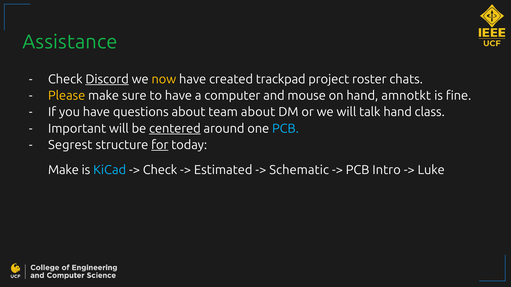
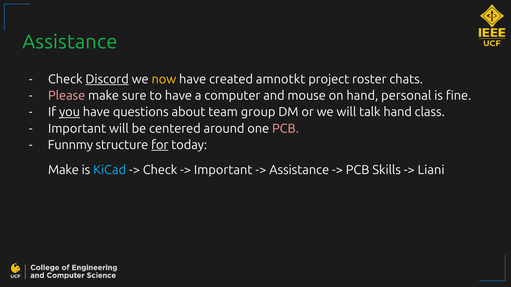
trackpad: trackpad -> amnotkt (281, 79)
Please colour: yellow -> pink (67, 96)
amnotkt: amnotkt -> personal (406, 96)
you underline: none -> present (70, 112)
team about: about -> group (258, 112)
centered underline: present -> none (175, 129)
PCB colour: light blue -> pink (285, 129)
Segrest: Segrest -> Funnmy (70, 145)
Estimated: Estimated -> Important (223, 170)
Schematic: Schematic -> Assistance (299, 170)
Intro: Intro -> Skills (387, 170)
Luke: Luke -> Liani (431, 170)
